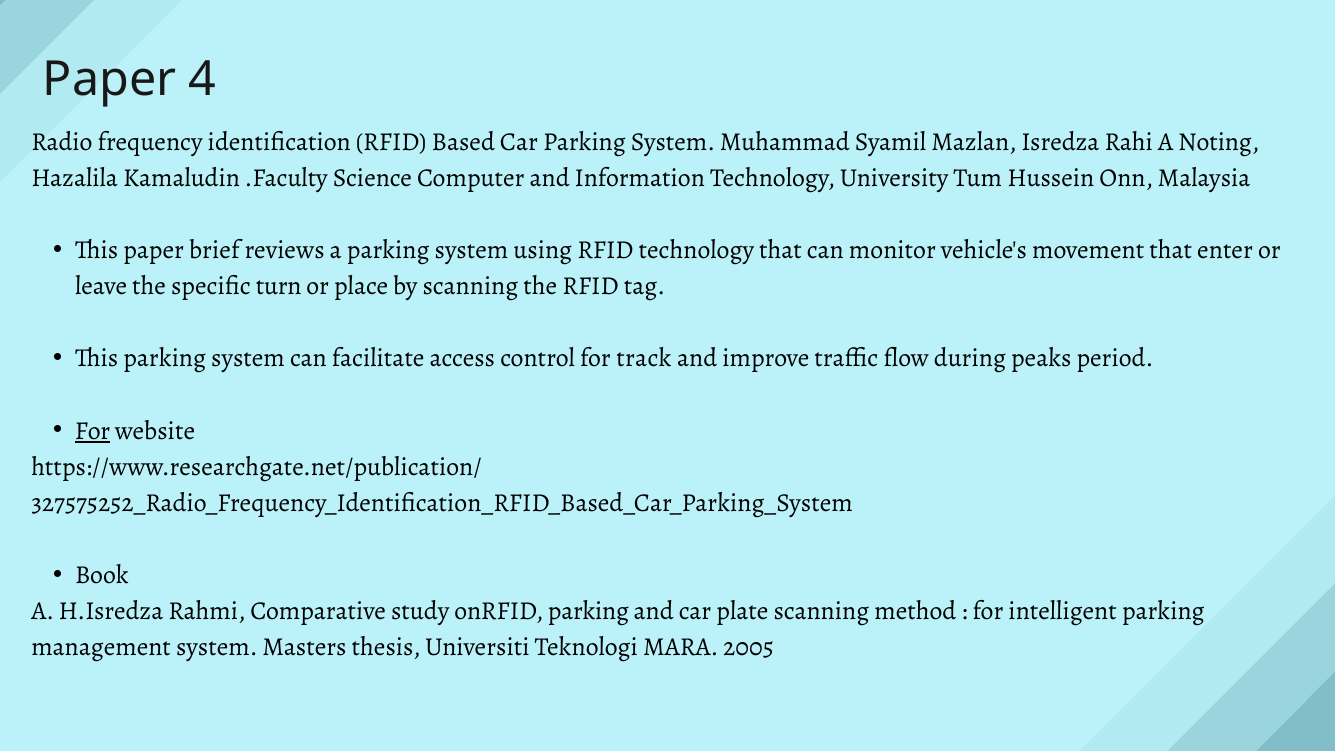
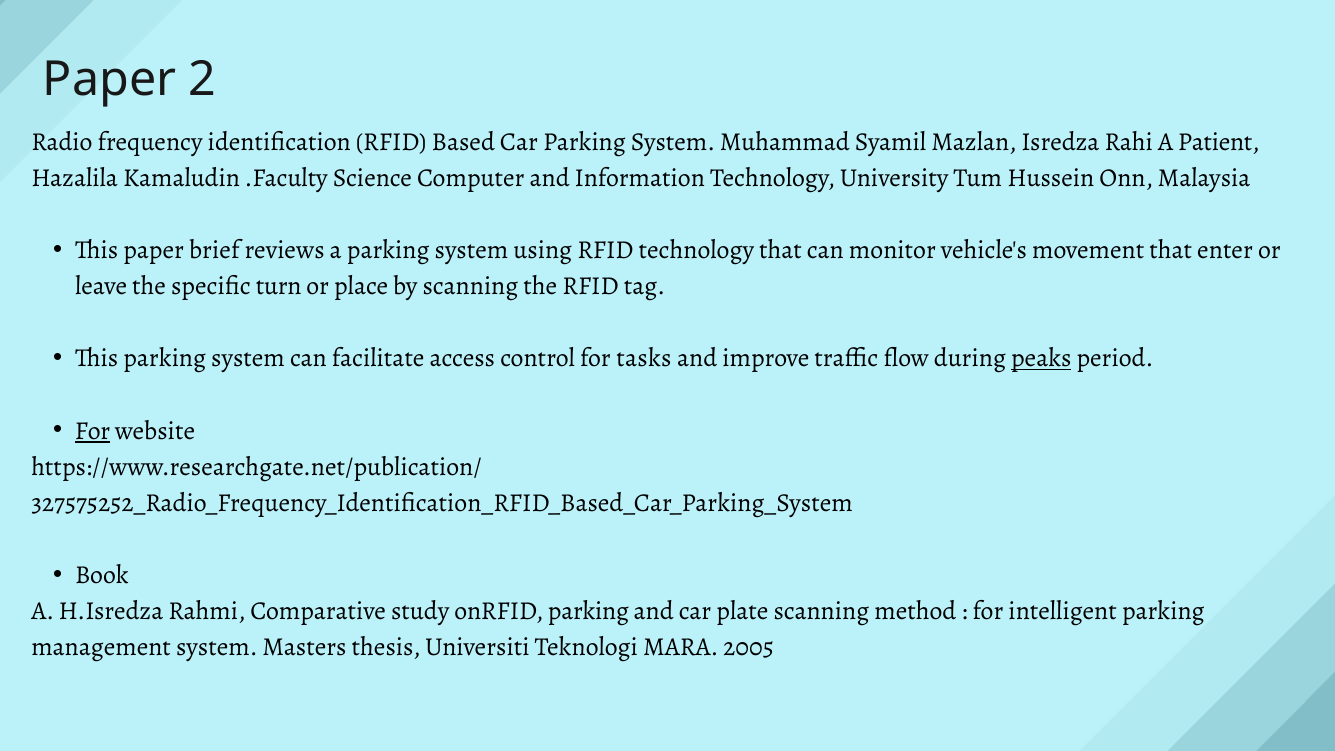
4: 4 -> 2 (203, 79)
Noting: Noting -> Patient (1219, 142)
track: track -> tasks (644, 358)
peaks underline: none -> present (1041, 358)
